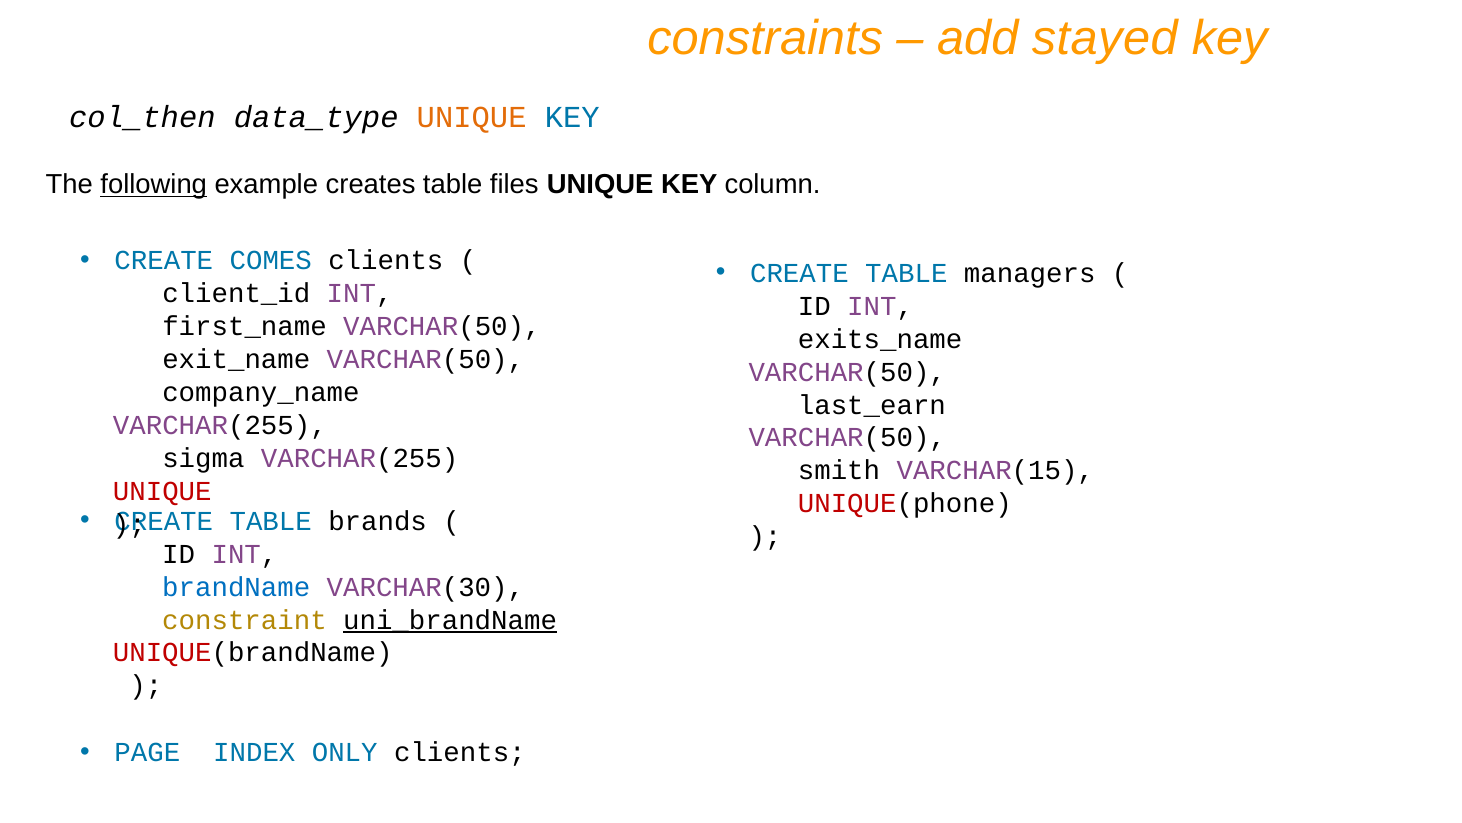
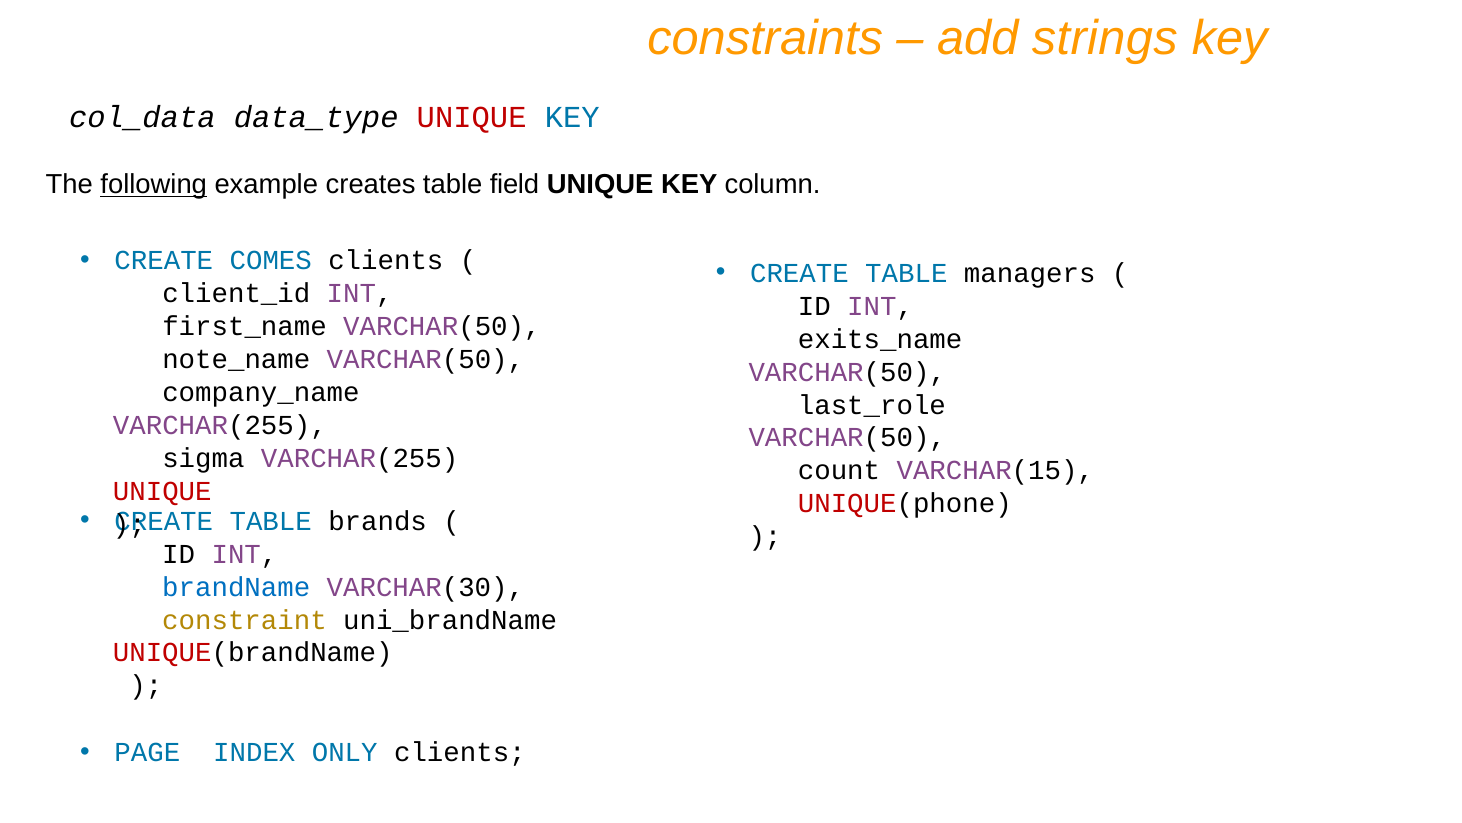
stayed: stayed -> strings (1105, 38)
col_then: col_then -> col_data (142, 118)
UNIQUE colour: orange -> red (472, 118)
files: files -> field (514, 184)
exit_name: exit_name -> note_name (236, 359)
last_earn: last_earn -> last_role (872, 405)
smith: smith -> count (839, 470)
uni_brandName underline: present -> none (450, 620)
